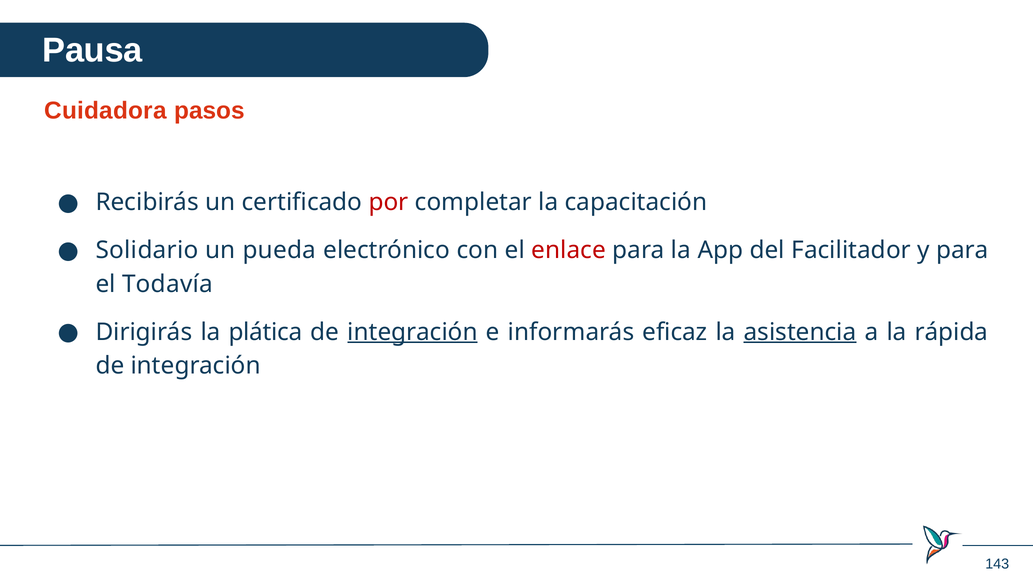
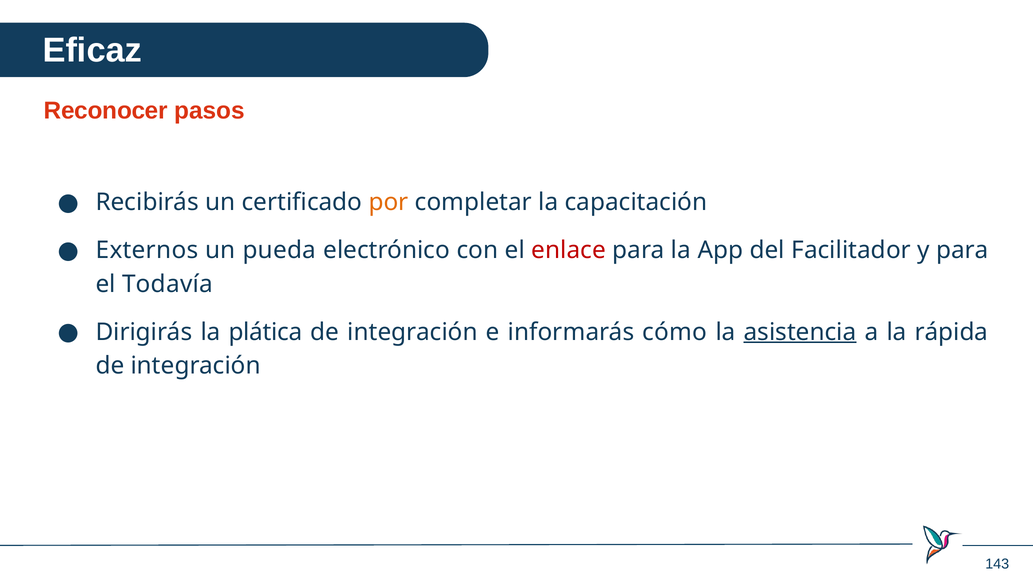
Pausa: Pausa -> Eficaz (92, 51)
Cuidadora: Cuidadora -> Reconocer (106, 111)
por colour: red -> orange (389, 202)
Solidario: Solidario -> Externos (147, 250)
integración underline: present -> none (413, 332)
eficaz: eficaz -> cómo (675, 332)
